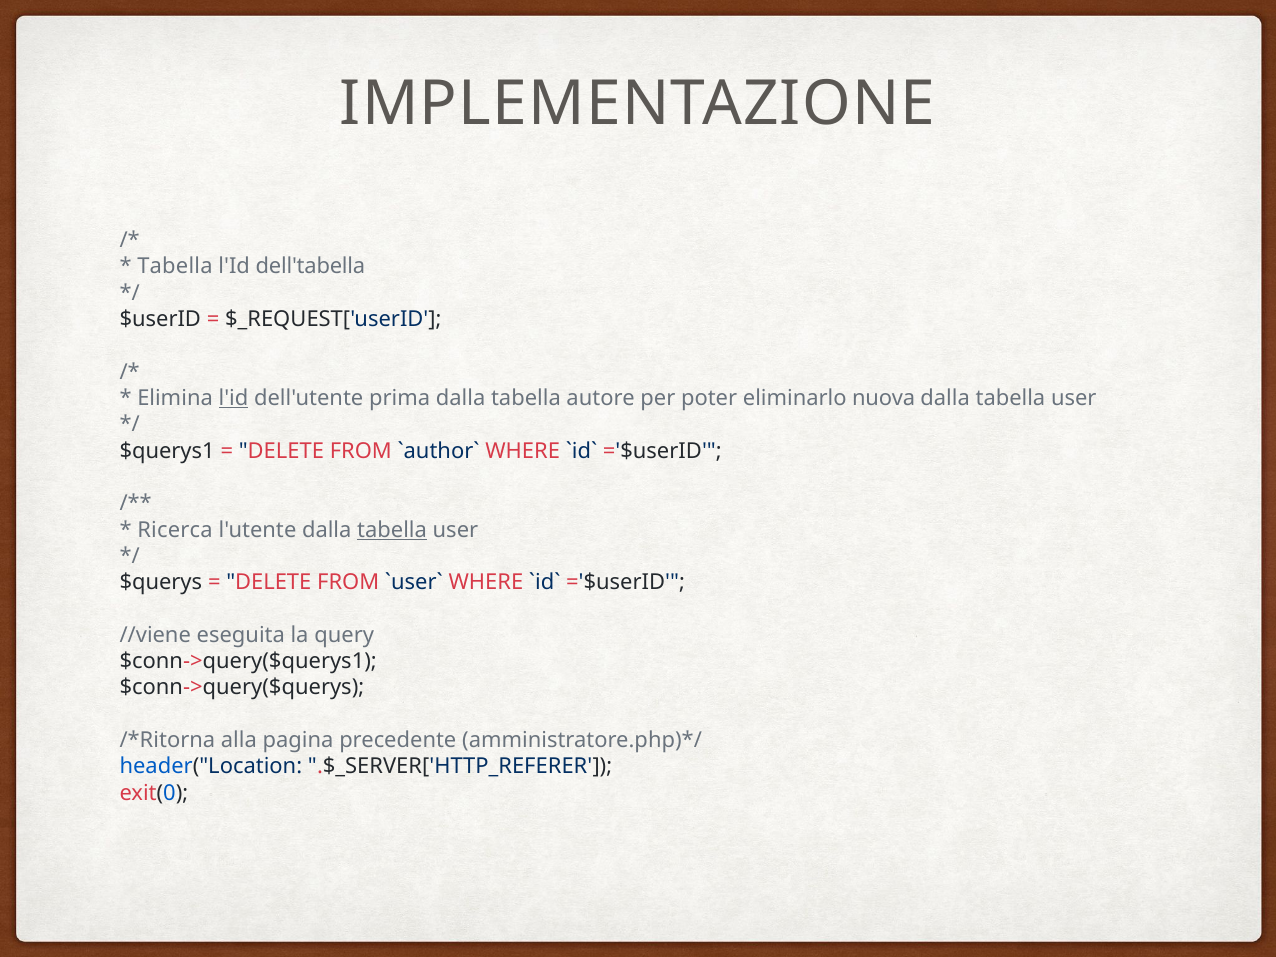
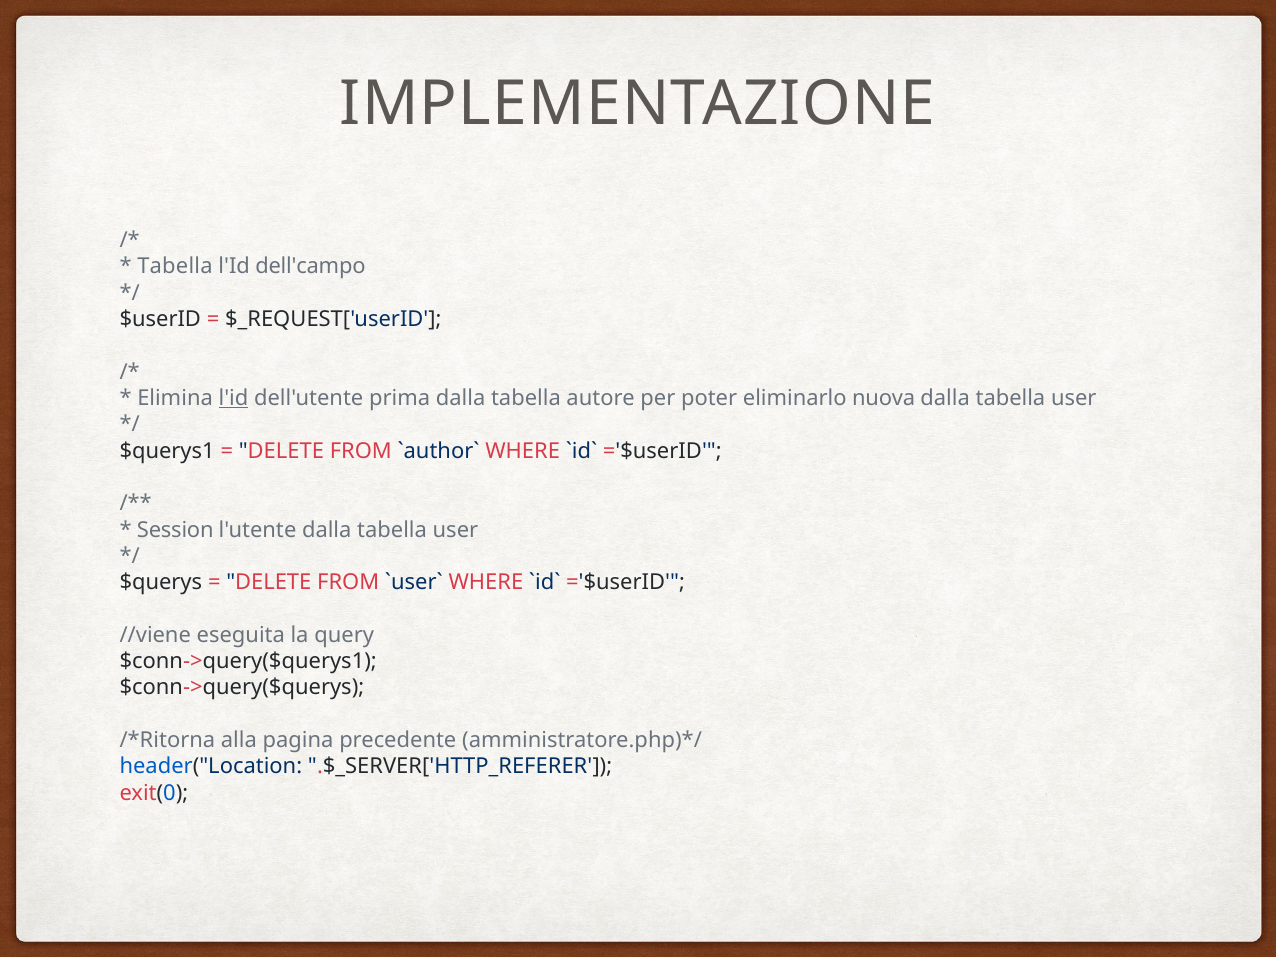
dell'tabella: dell'tabella -> dell'campo (310, 267)
Ricerca: Ricerca -> Session (175, 530)
tabella underline: present -> none (392, 530)
